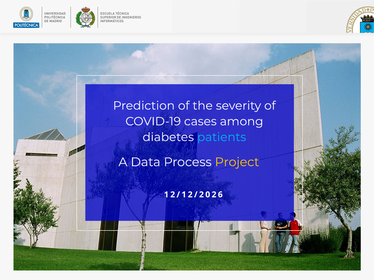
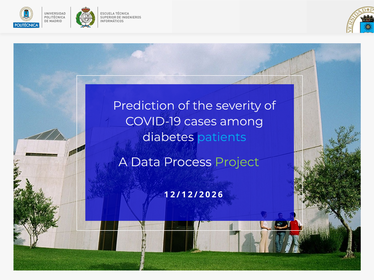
Project colour: yellow -> light green (237, 162)
